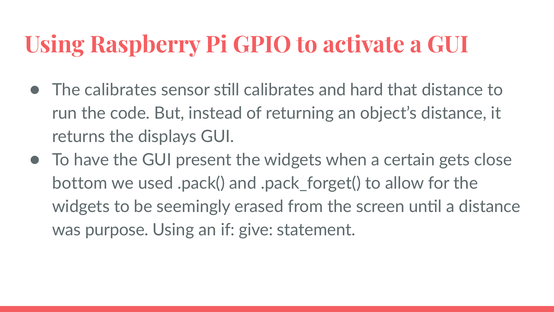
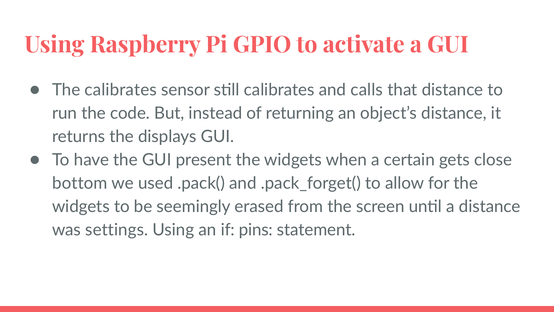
hard: hard -> calls (367, 90)
purpose: purpose -> settings (117, 230)
give: give -> pins (256, 230)
